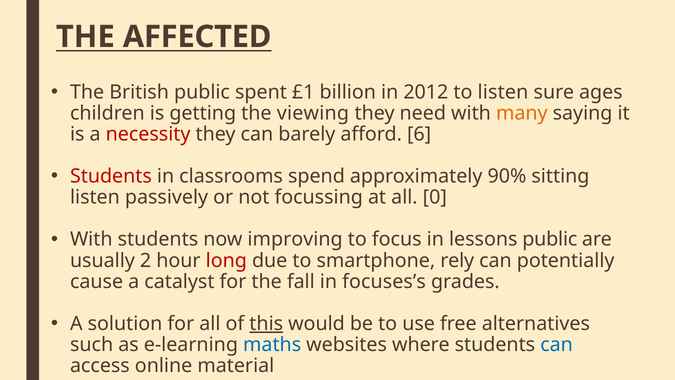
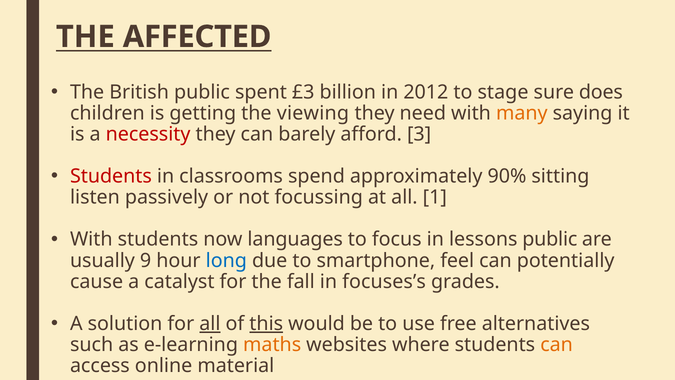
£1: £1 -> £3 (303, 92)
to listen: listen -> stage (503, 92)
ages: ages -> does (601, 92)
6: 6 -> 3 (419, 134)
0: 0 -> 1 (435, 197)
improving: improving -> languages (295, 239)
2: 2 -> 9 (146, 260)
long colour: red -> blue (226, 260)
rely: rely -> feel (457, 260)
all underline: none -> present (210, 323)
maths colour: blue -> orange (272, 344)
can colour: blue -> orange (557, 344)
